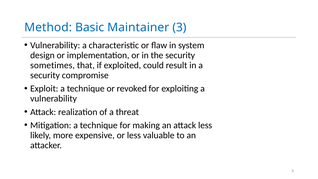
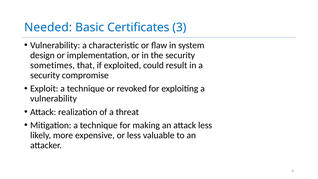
Method: Method -> Needed (48, 27)
Maintainer: Maintainer -> Certificates (138, 27)
